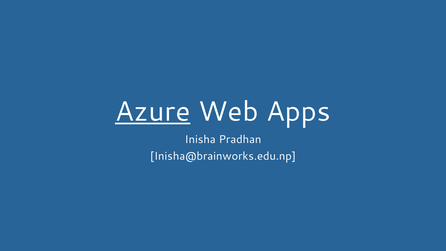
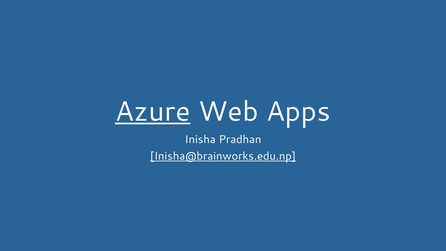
Inisha@brainworks.edu.np underline: none -> present (223, 156)
